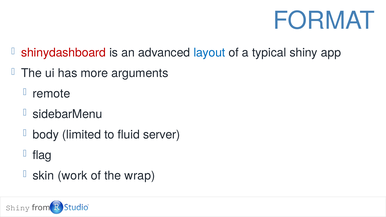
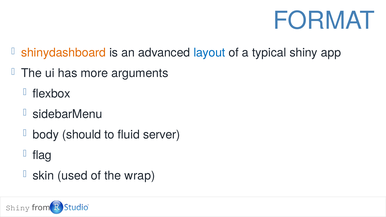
shinydashboard colour: red -> orange (63, 53)
remote: remote -> flexbox (52, 94)
limited: limited -> should (82, 135)
work: work -> used (73, 176)
